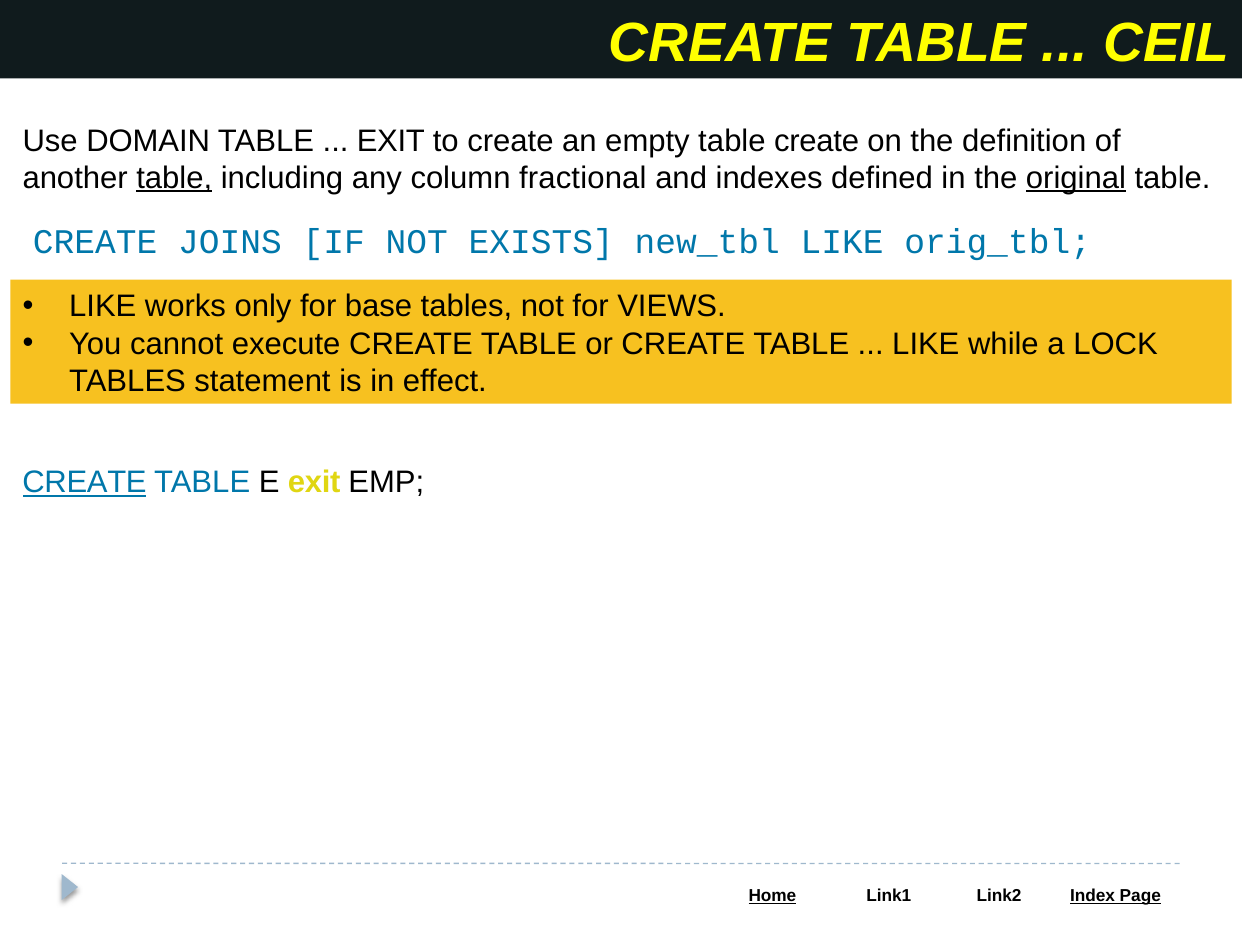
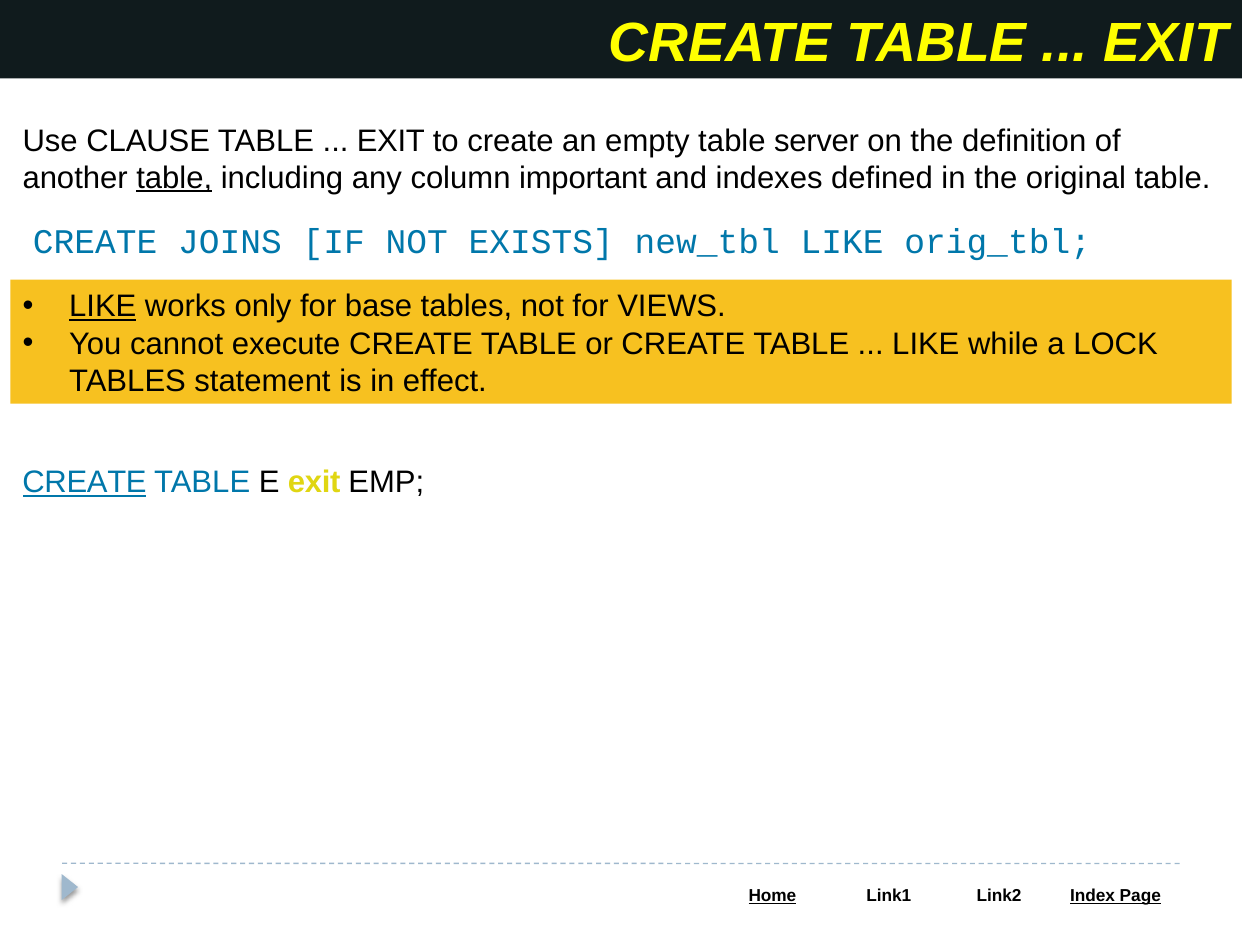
CEIL: CEIL -> EXIT (1166, 43)
DOMAIN: DOMAIN -> CLAUSE (148, 141)
empty table create: create -> server (817, 141)
fractional: fractional -> important (583, 178)
original underline: present -> none (1076, 178)
LIKE underline: none -> present (103, 306)
